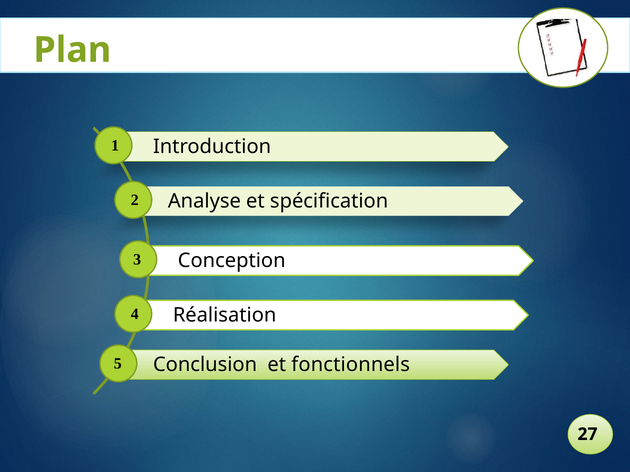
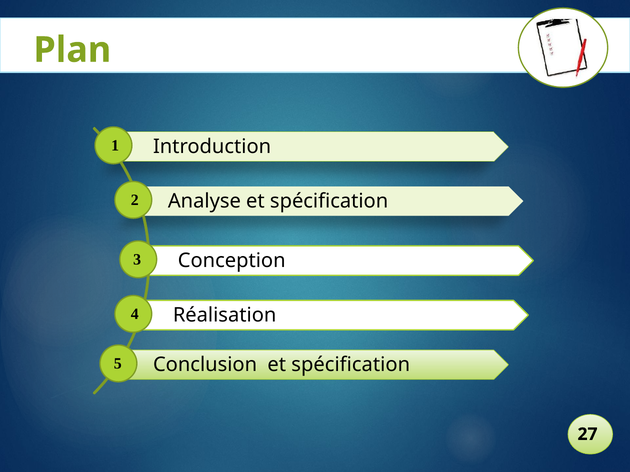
Conclusion et fonctionnels: fonctionnels -> spécification (351, 365)
